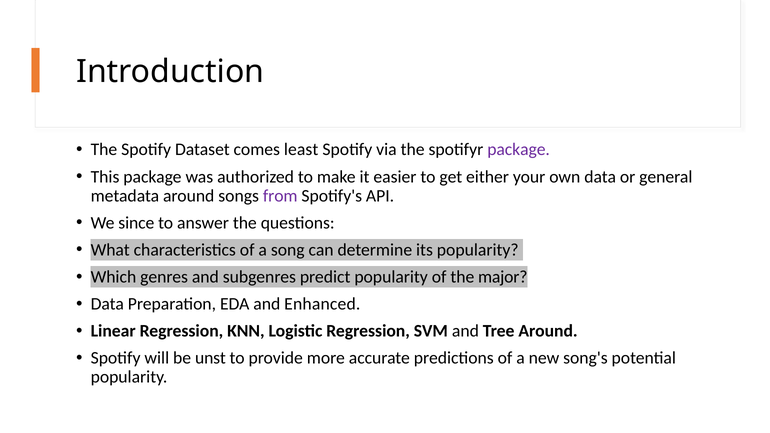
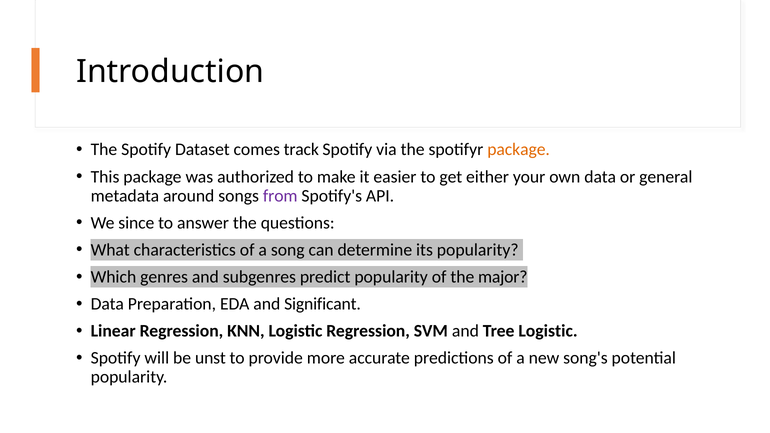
least: least -> track (301, 150)
package colour: purple -> orange (519, 150)
Enhanced: Enhanced -> Significant (323, 304)
Tree Around: Around -> Logistic (548, 331)
